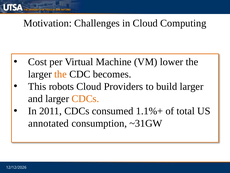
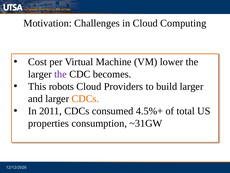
the colour: orange -> purple (61, 74)
1.1%+: 1.1%+ -> 4.5%+ (149, 111)
annotated: annotated -> properties (49, 123)
